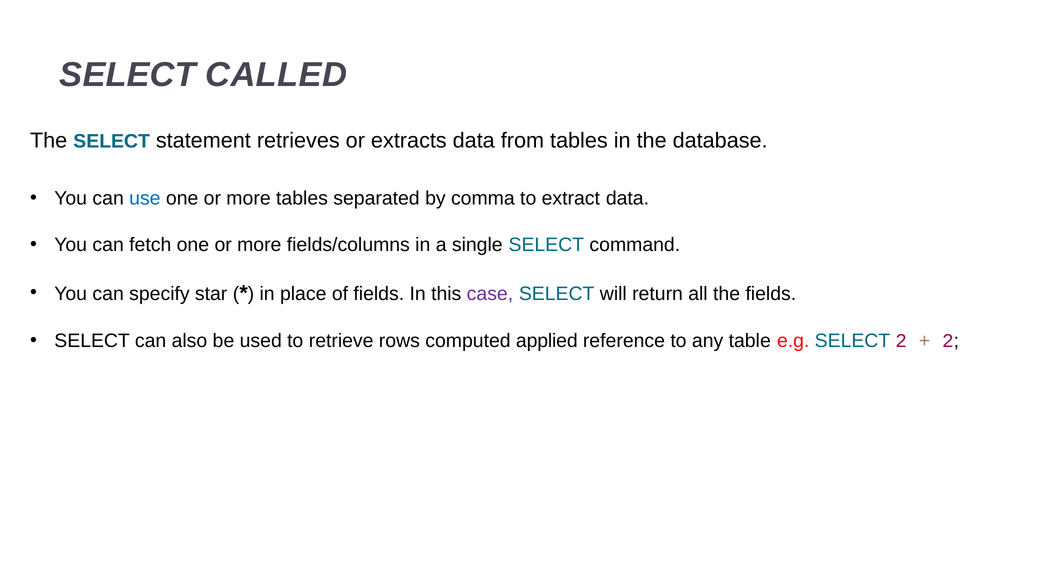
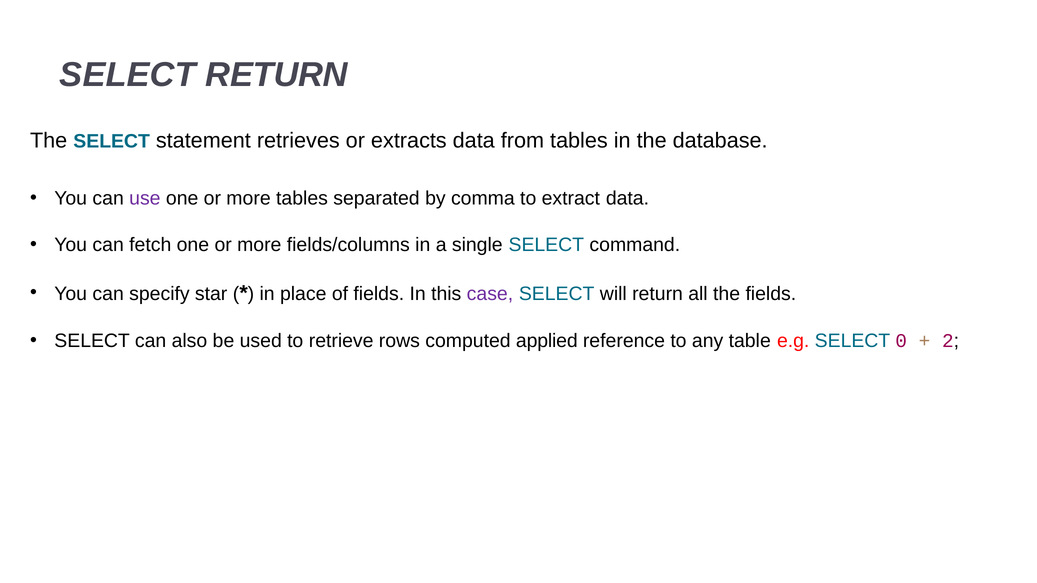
SELECT CALLED: CALLED -> RETURN (277, 75)
use colour: blue -> purple (145, 198)
SELECT 2: 2 -> 0 (901, 341)
